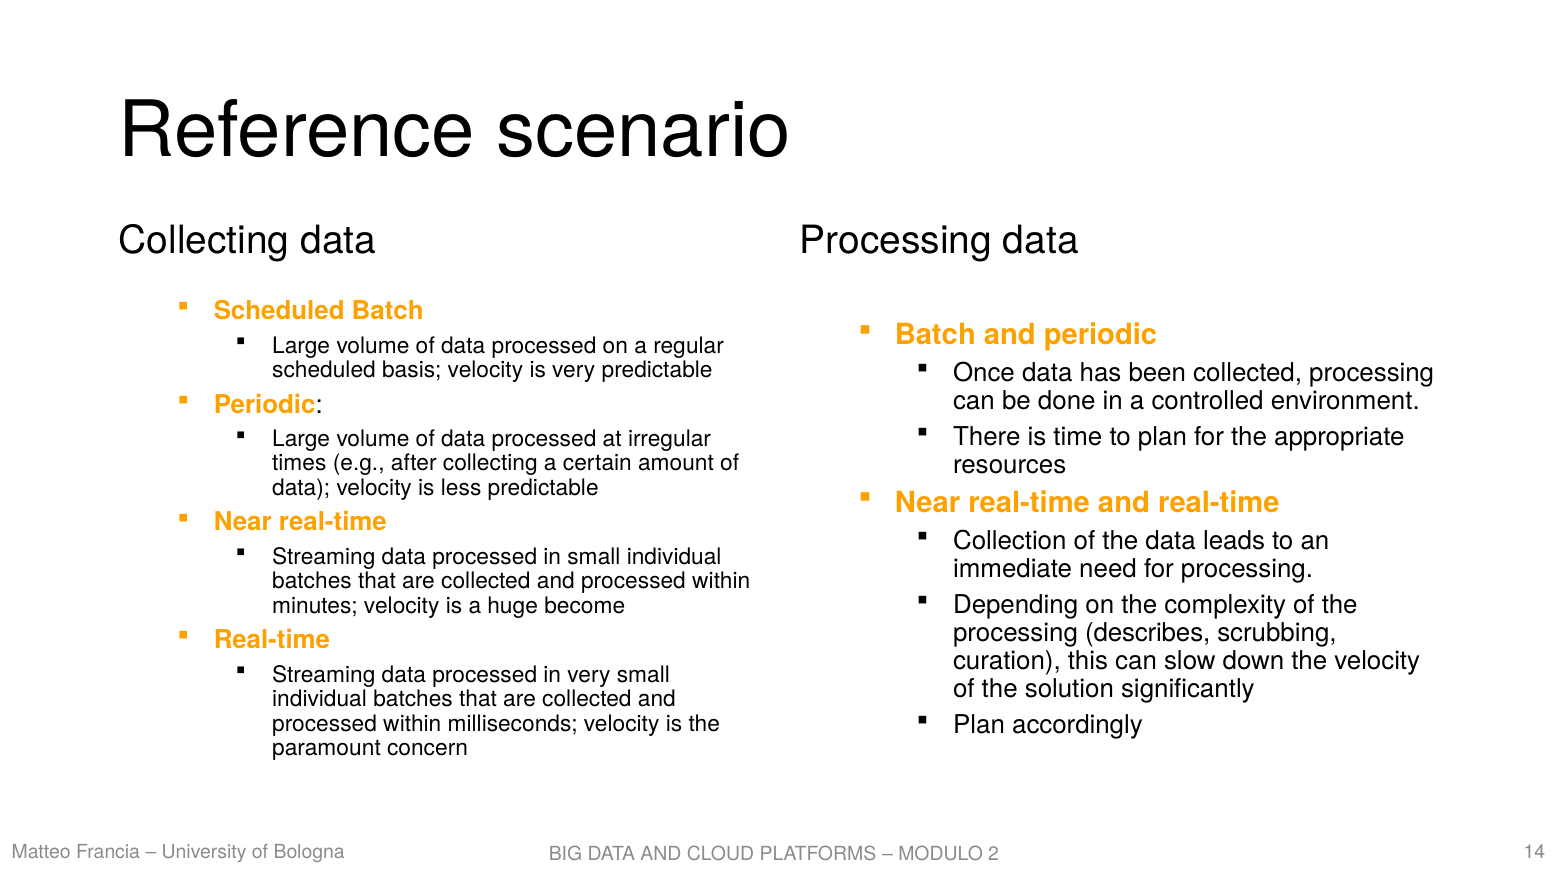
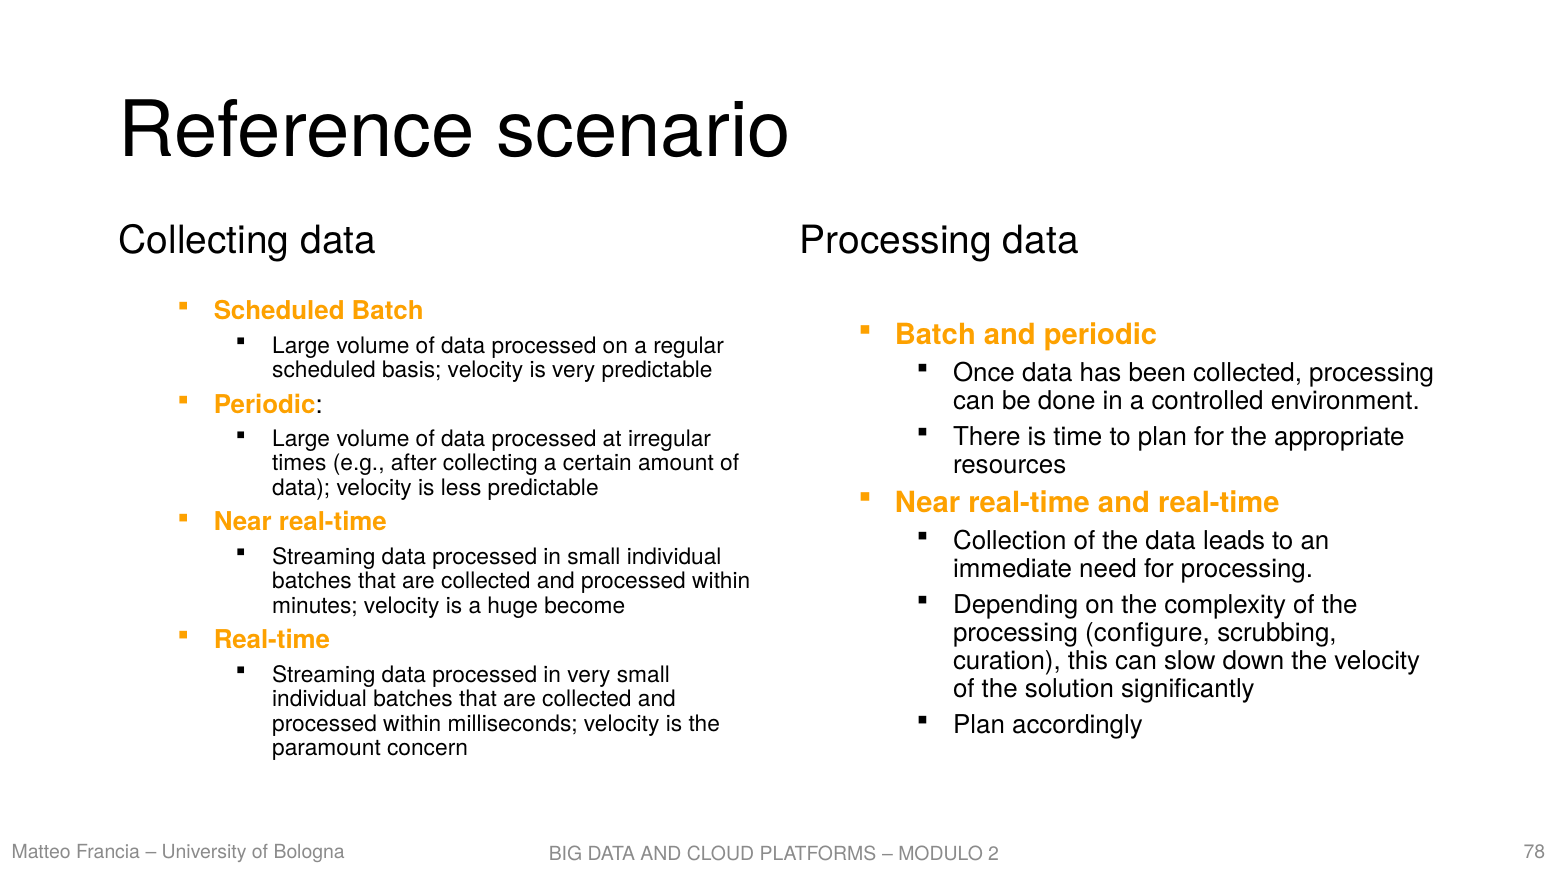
describes: describes -> configure (1147, 633)
14: 14 -> 78 (1534, 852)
